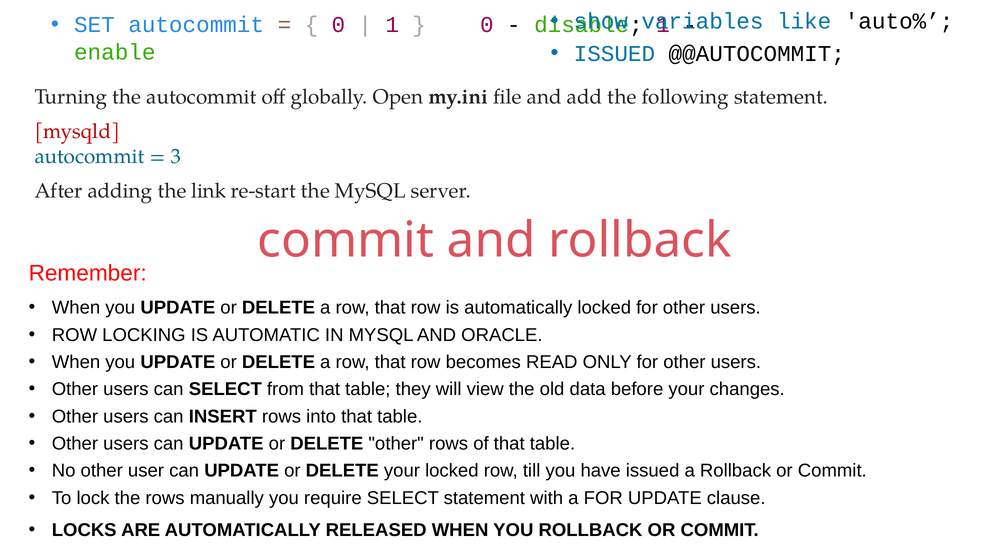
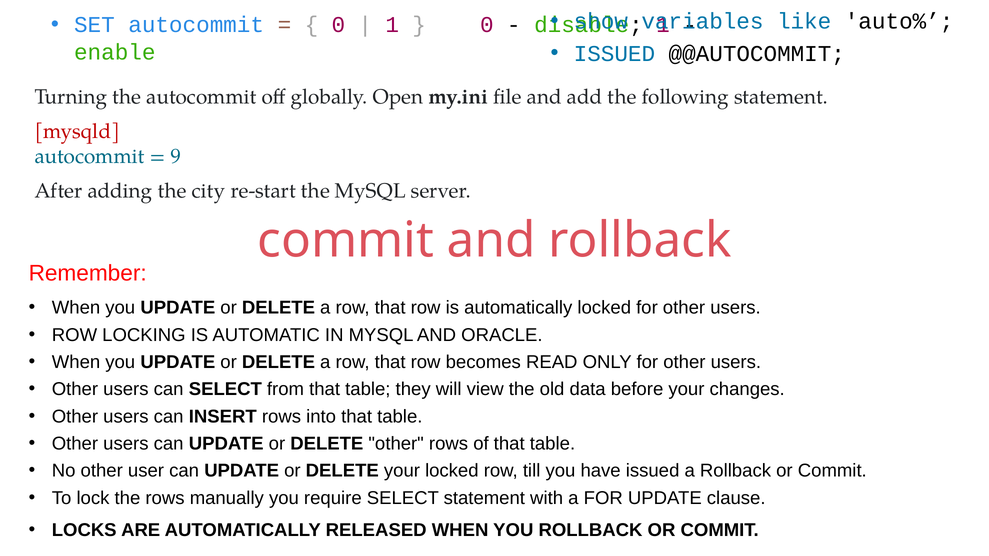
3: 3 -> 9 (176, 156)
link: link -> city (208, 191)
